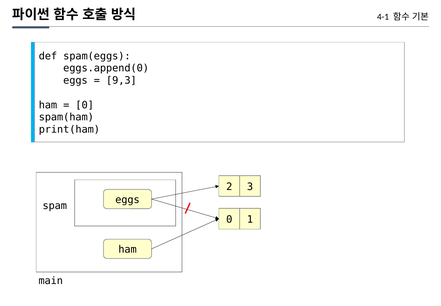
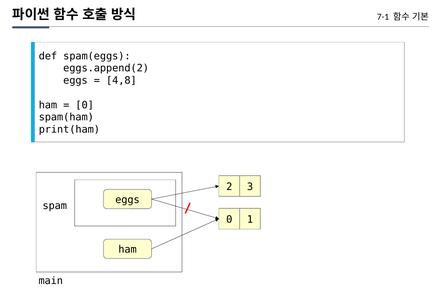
4-1: 4-1 -> 7-1 (383, 17)
eggs.append(0: eggs.append(0 -> eggs.append(2 (106, 68)
9,3: 9,3 -> 4,8 (121, 80)
